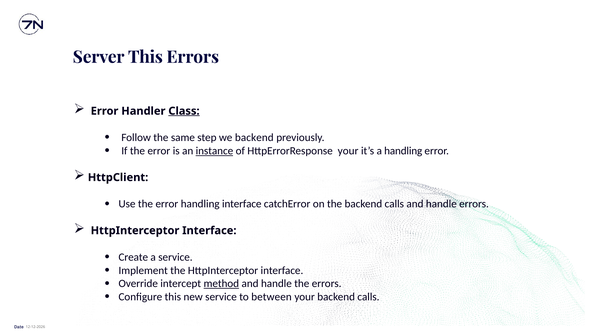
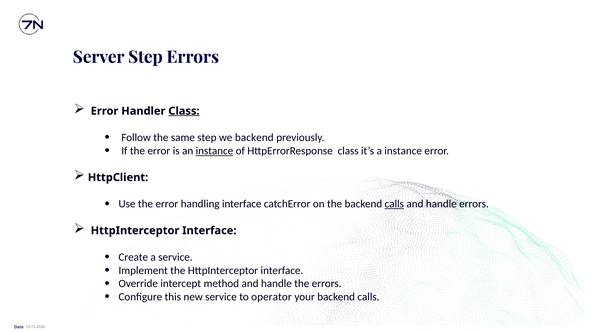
Server This: This -> Step (145, 57)
HttpErrorResponse your: your -> class (348, 151)
a handling: handling -> instance (403, 151)
calls underline: none -> present (394, 204)
method underline: present -> none (221, 284)
between: between -> operator (271, 297)
